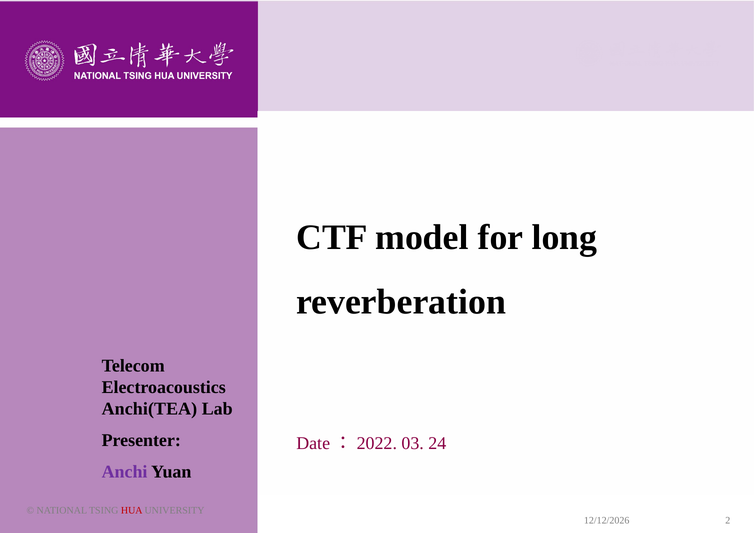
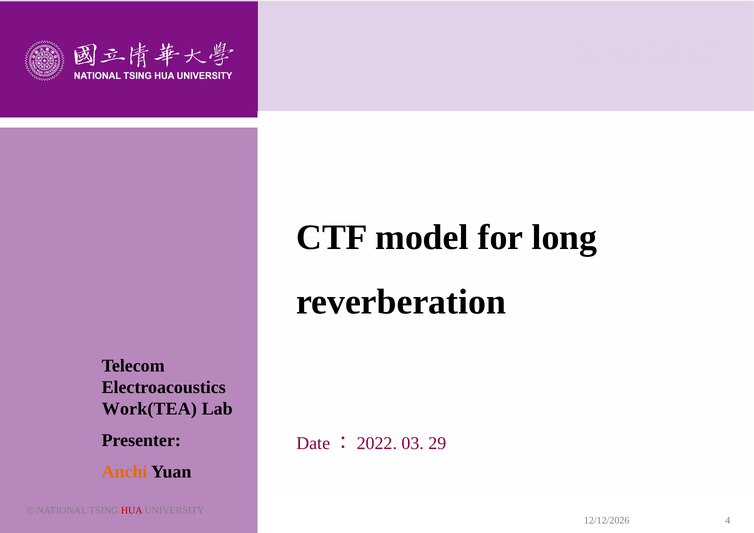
Anchi(TEA: Anchi(TEA -> Work(TEA (149, 409)
24: 24 -> 29 (437, 444)
Anchi colour: purple -> orange (125, 472)
2: 2 -> 4 (728, 520)
